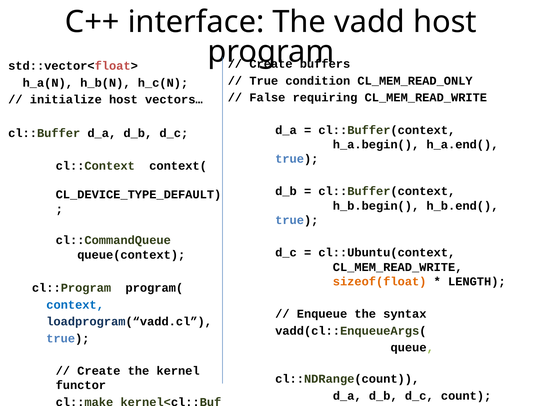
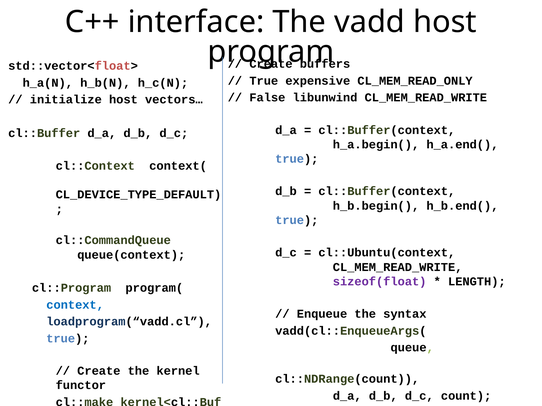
condition: condition -> expensive (318, 81)
requiring: requiring -> libunwind (325, 98)
sizeof(float colour: orange -> purple (380, 282)
